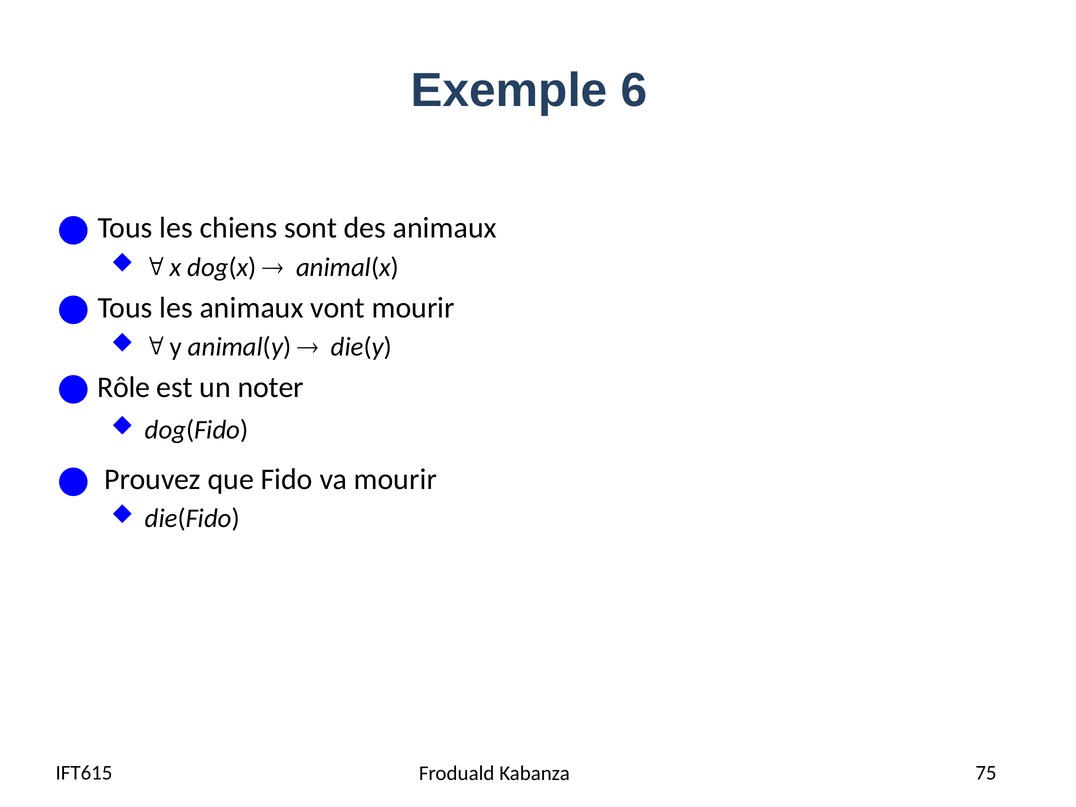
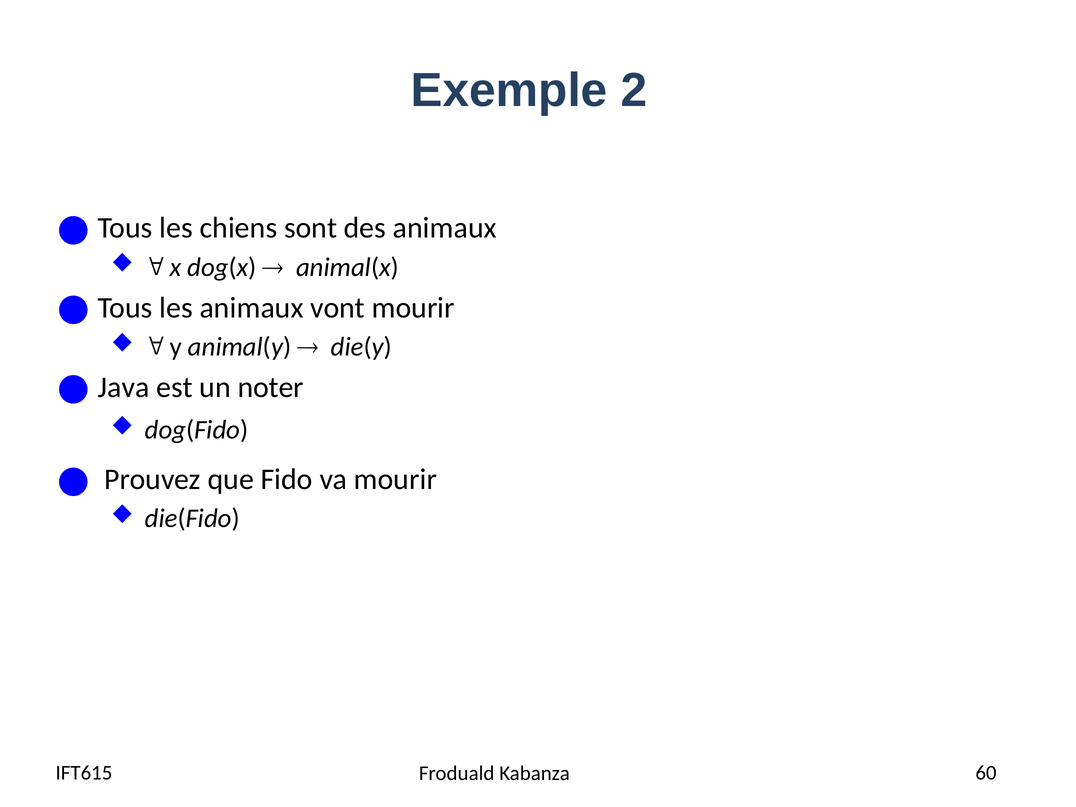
6: 6 -> 2 (634, 91)
Rôle: Rôle -> Java (124, 387)
75: 75 -> 60 (986, 773)
